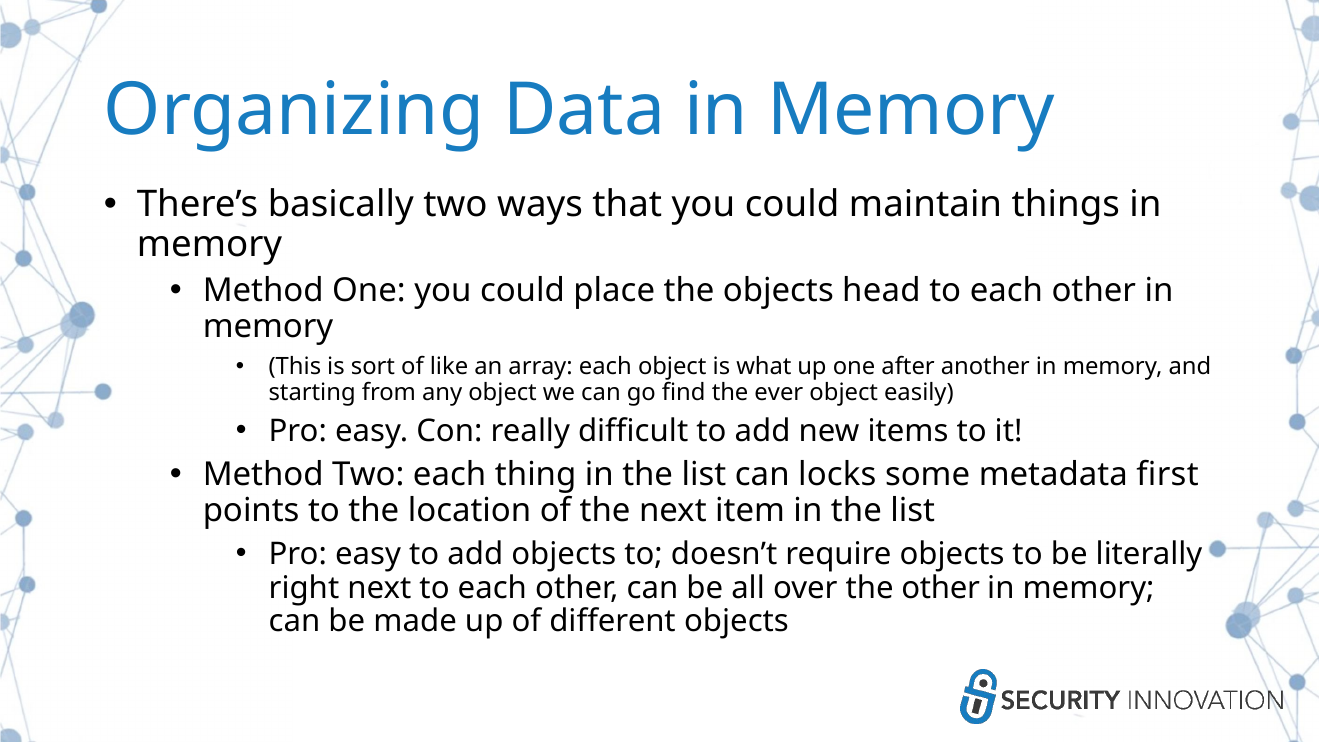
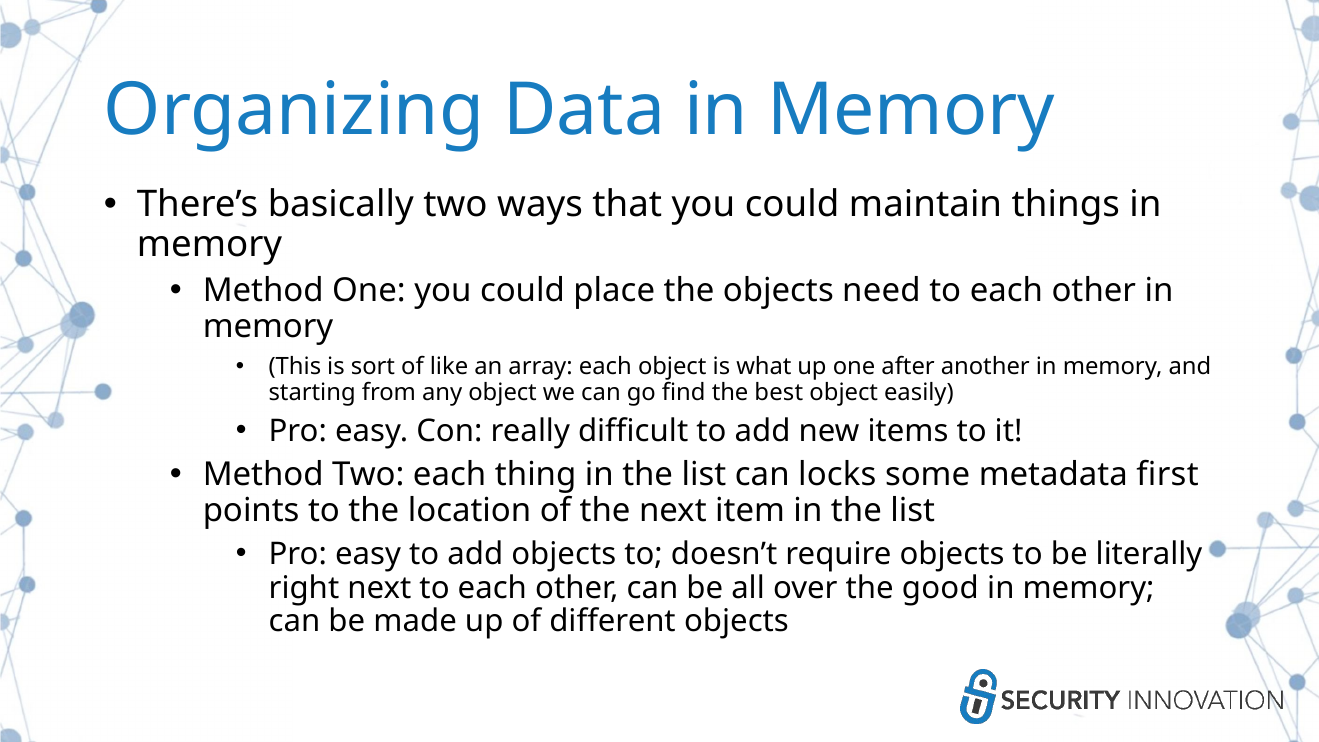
head: head -> need (881, 291)
ever: ever -> best (779, 392)
the other: other -> good (940, 588)
